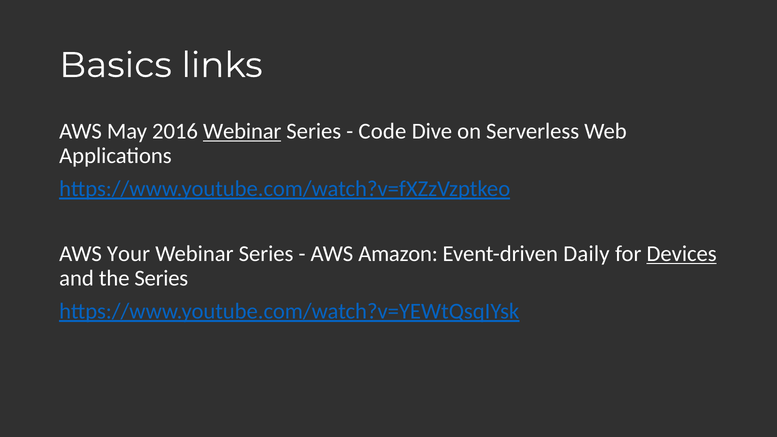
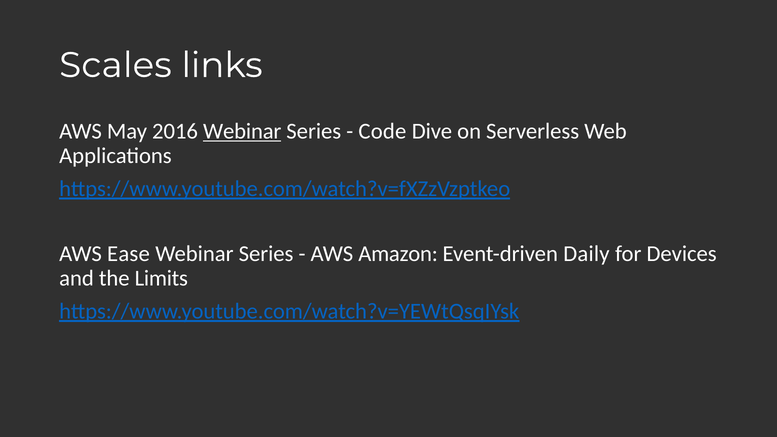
Basics: Basics -> Scales (115, 65)
Your: Your -> Ease (128, 254)
Devices underline: present -> none (682, 254)
the Series: Series -> Limits (161, 278)
